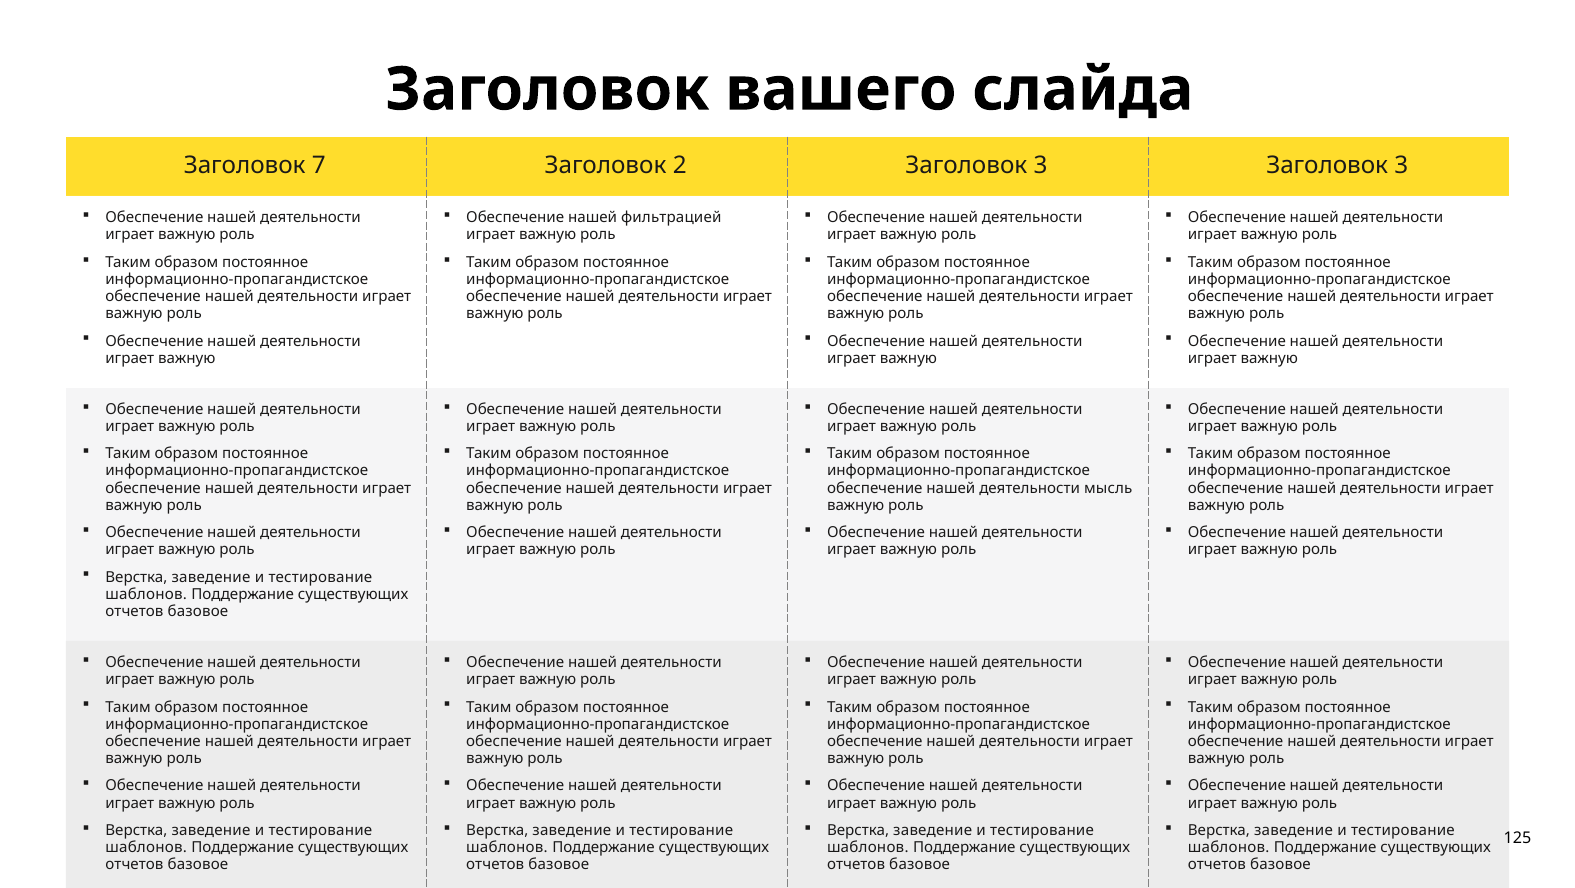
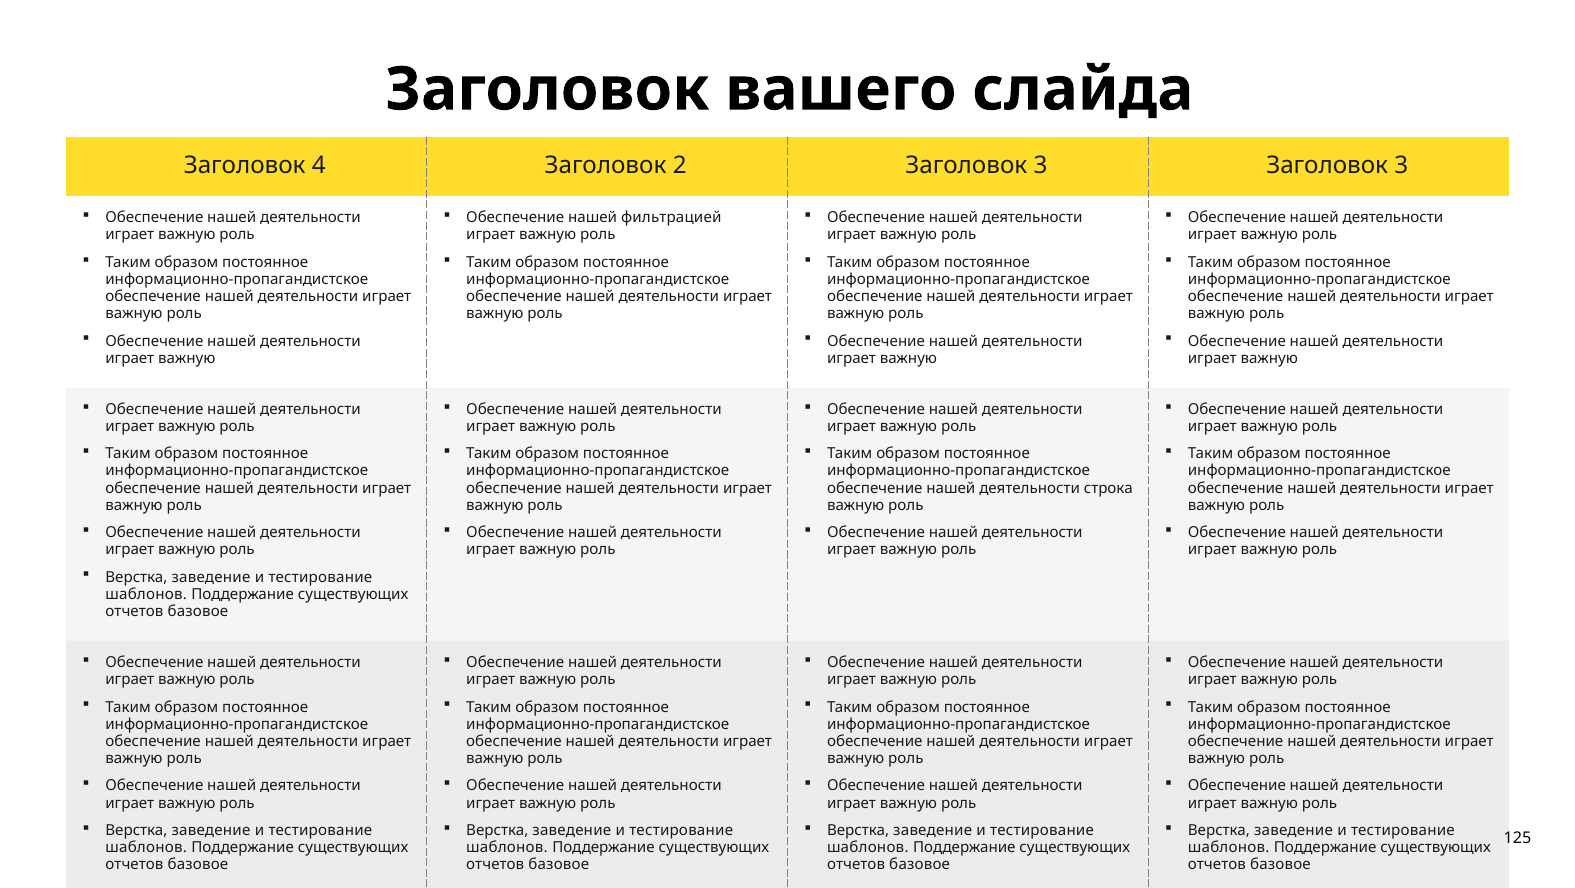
7: 7 -> 4 (319, 165)
мысль: мысль -> строка (1108, 488)
